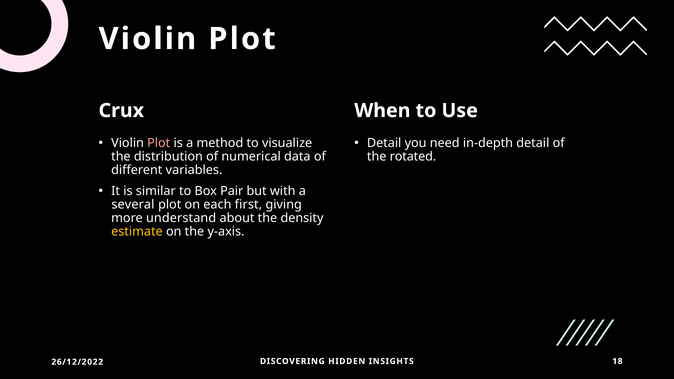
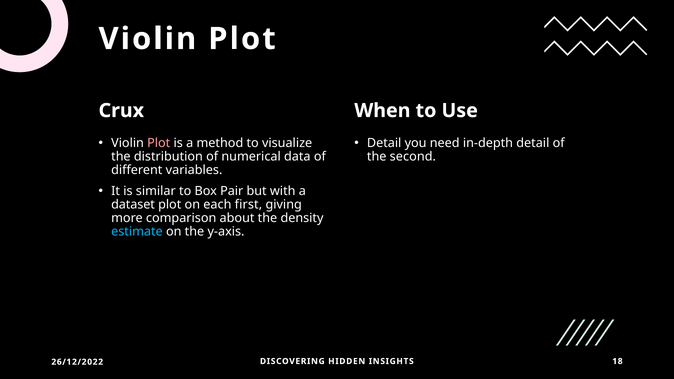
rotated: rotated -> second (413, 157)
several: several -> dataset (133, 205)
understand: understand -> comparison (181, 218)
estimate colour: yellow -> light blue (137, 232)
